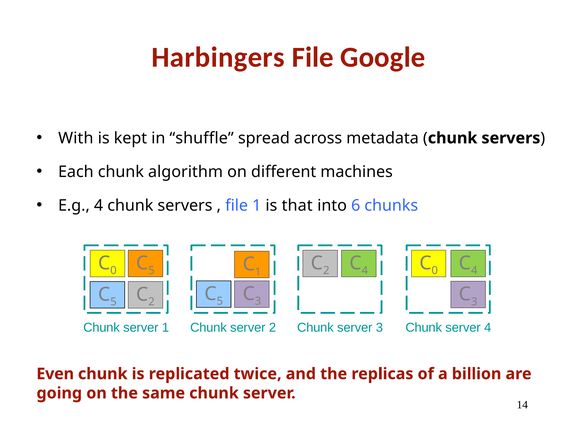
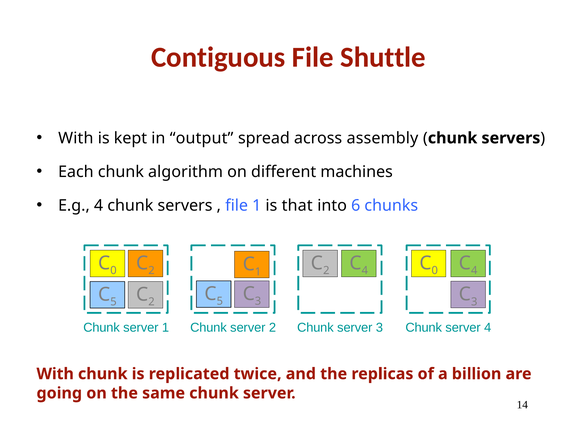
Harbingers: Harbingers -> Contiguous (218, 57)
Google: Google -> Shuttle (383, 57)
shuffle: shuffle -> output (202, 138)
metadata: metadata -> assembly (382, 138)
5: 5 -> 2 (151, 270)
Even: Even -> With (55, 374)
